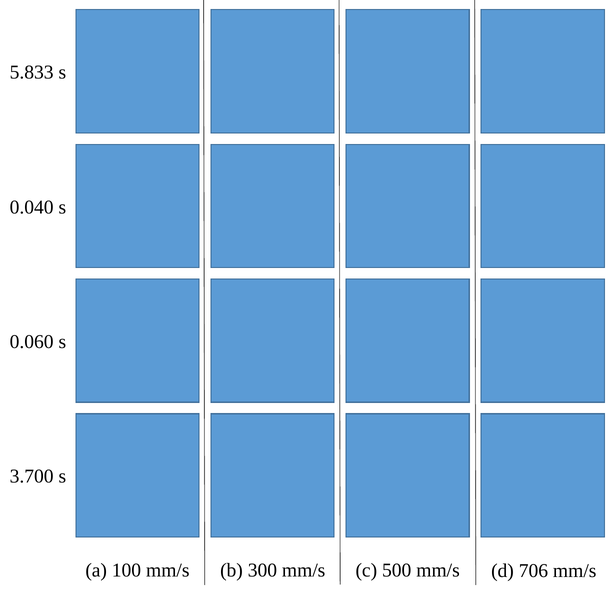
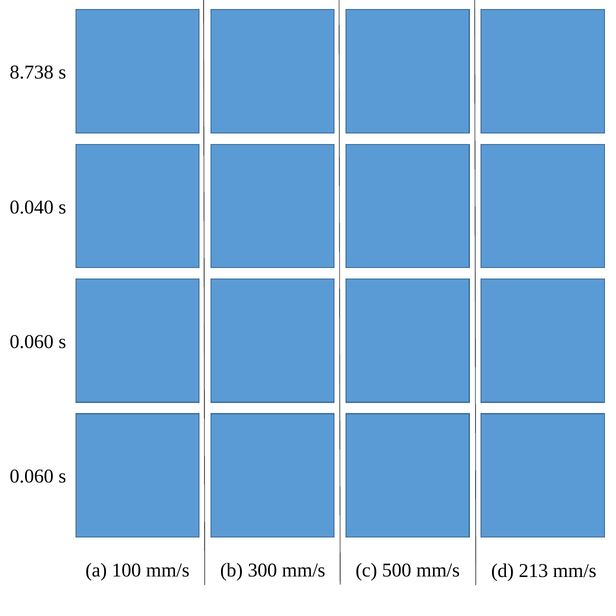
5.833: 5.833 -> 8.738 (32, 72)
3.700: 3.700 -> 0.060 (32, 477)
706: 706 -> 213 (533, 571)
